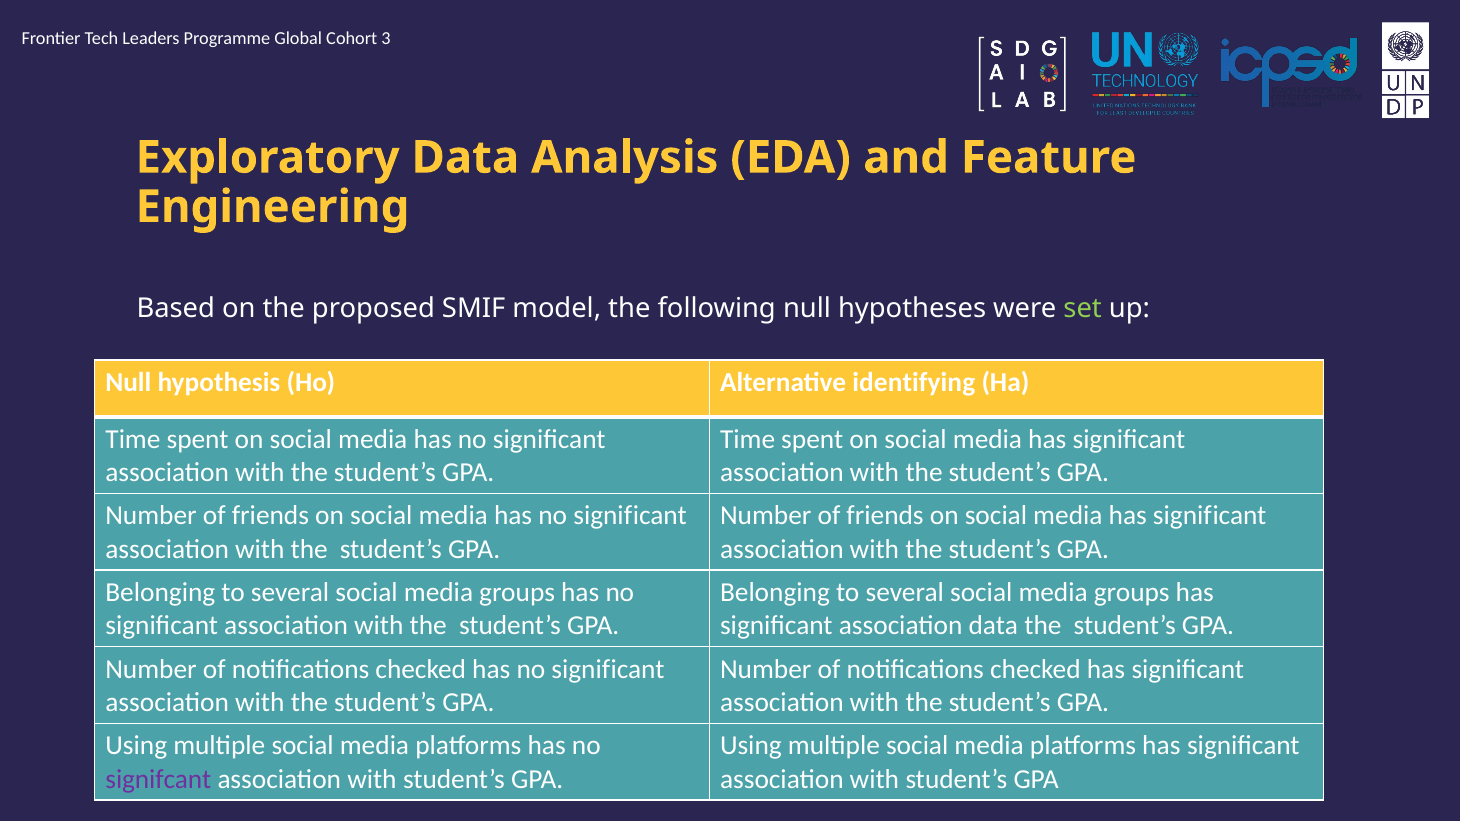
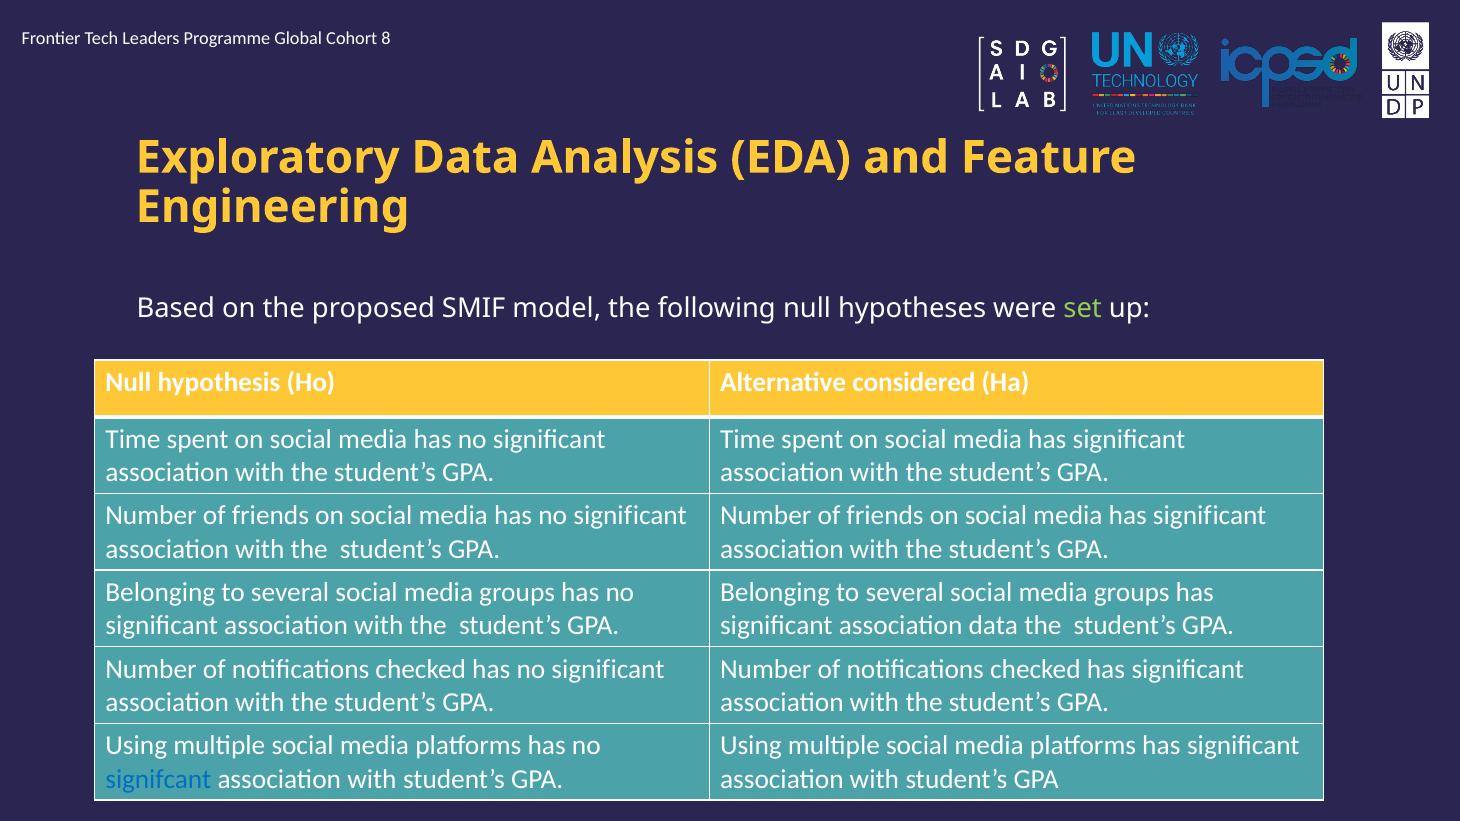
3: 3 -> 8 (386, 39)
identifying: identifying -> considered (914, 383)
signifcant colour: purple -> blue (158, 779)
